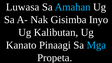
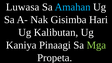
Inyo: Inyo -> Hari (99, 20)
Kanato: Kanato -> Kaniya (21, 45)
Mga colour: light blue -> light green (96, 45)
